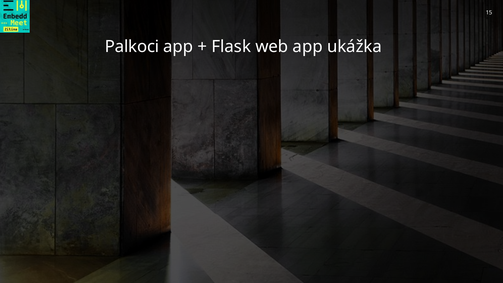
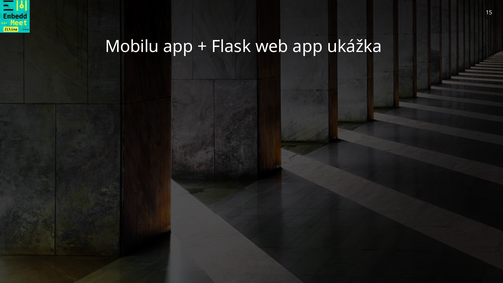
Palkoci: Palkoci -> Mobilu (132, 46)
